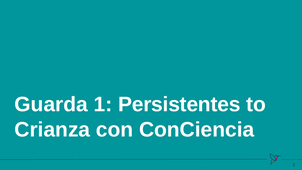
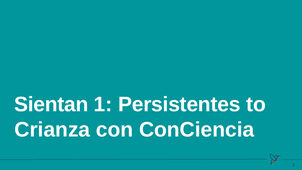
Guarda: Guarda -> Sientan (51, 104)
